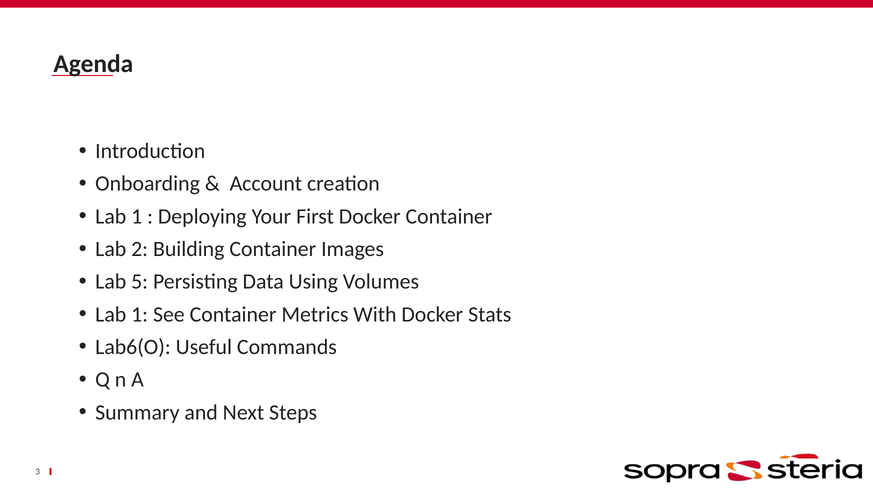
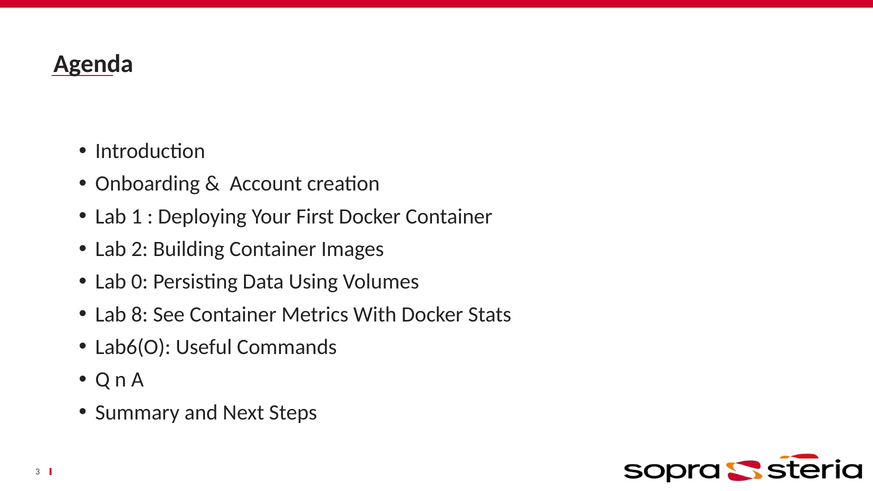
5: 5 -> 0 (140, 282)
1: 1 -> 8 (140, 314)
